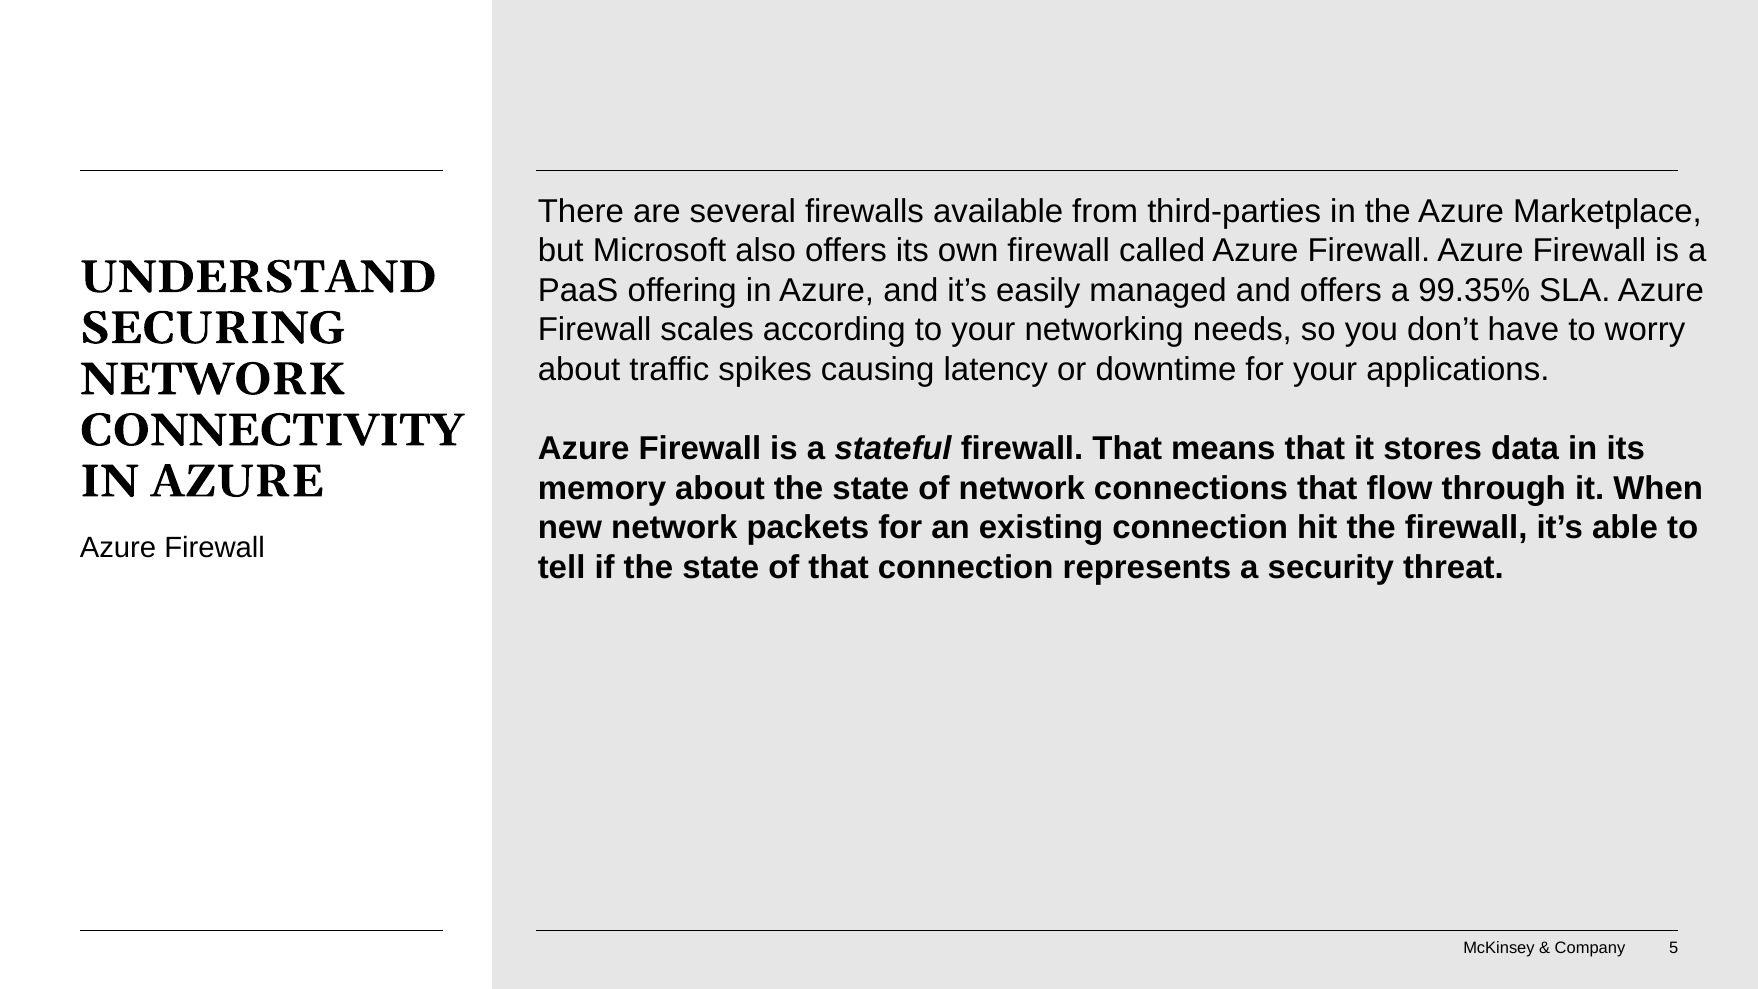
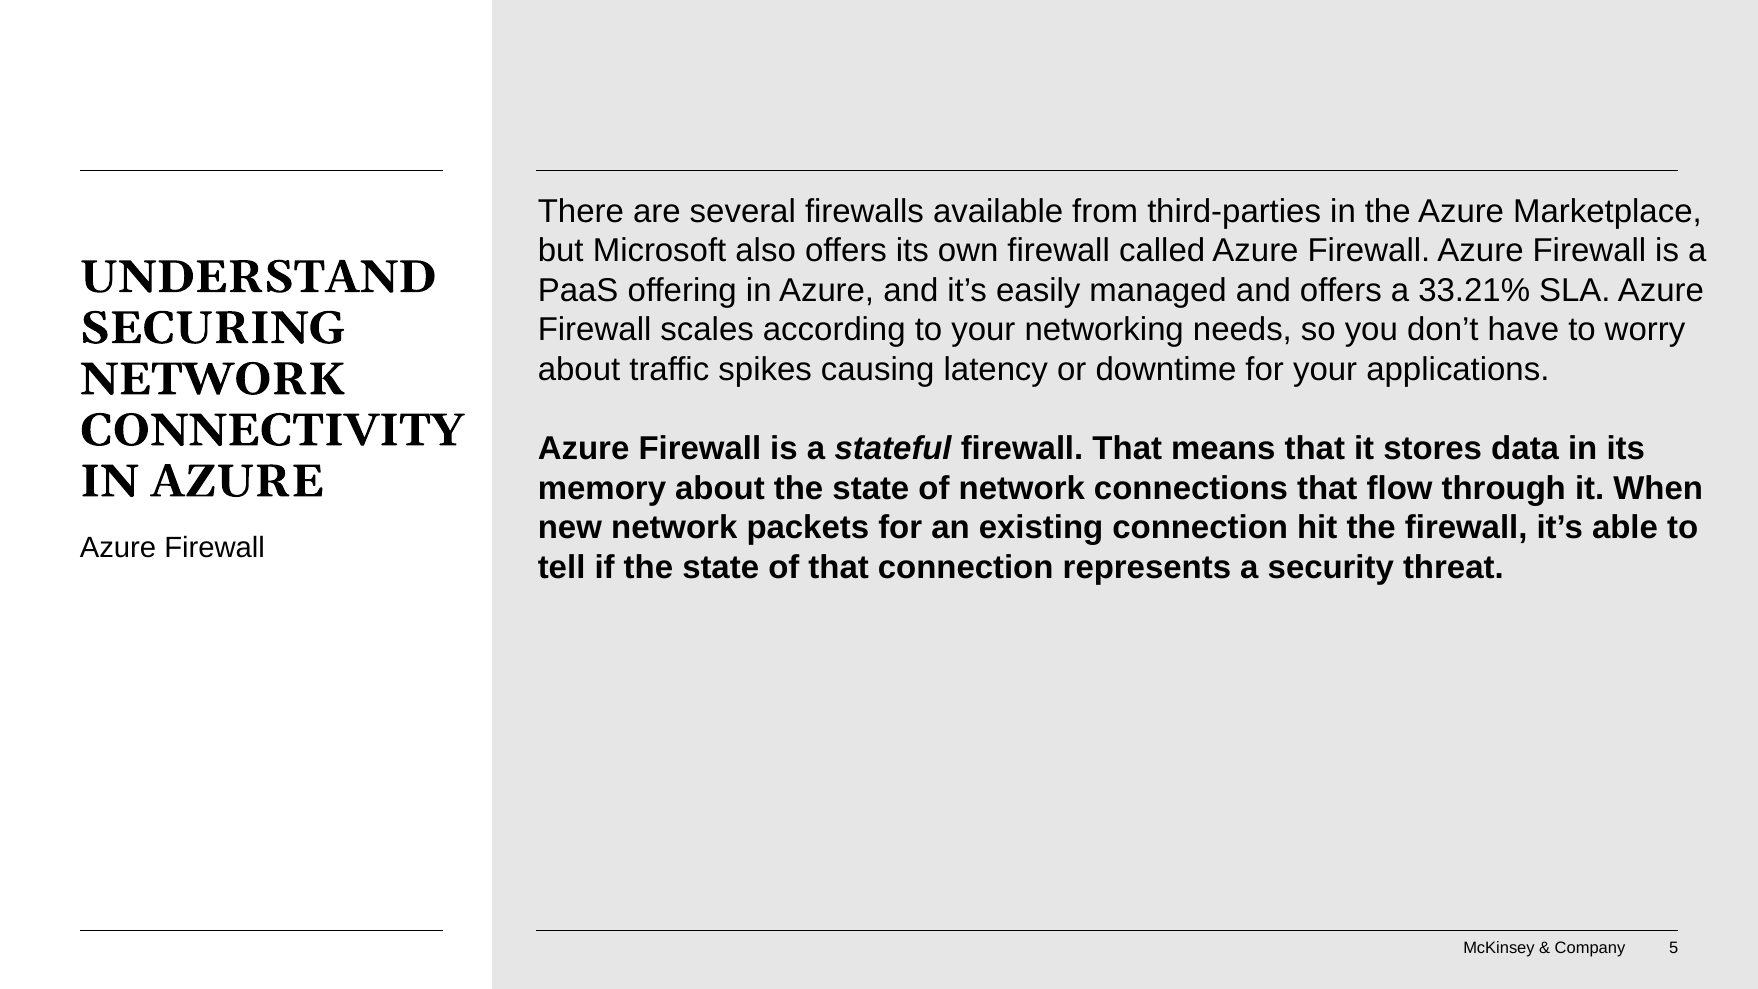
99.35%: 99.35% -> 33.21% (1474, 290)
